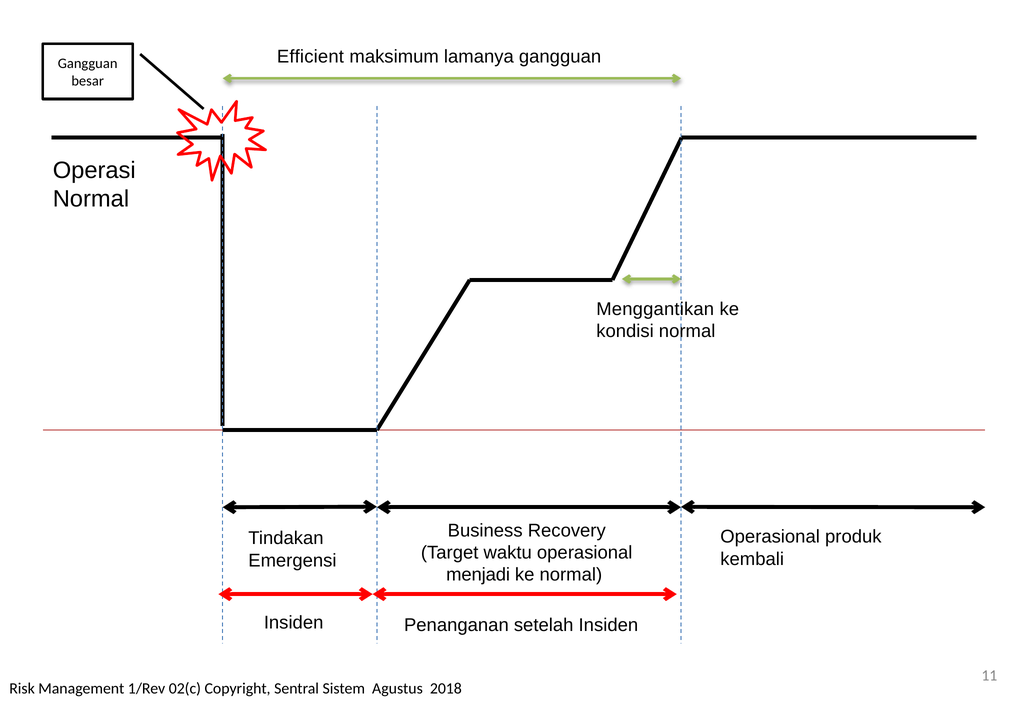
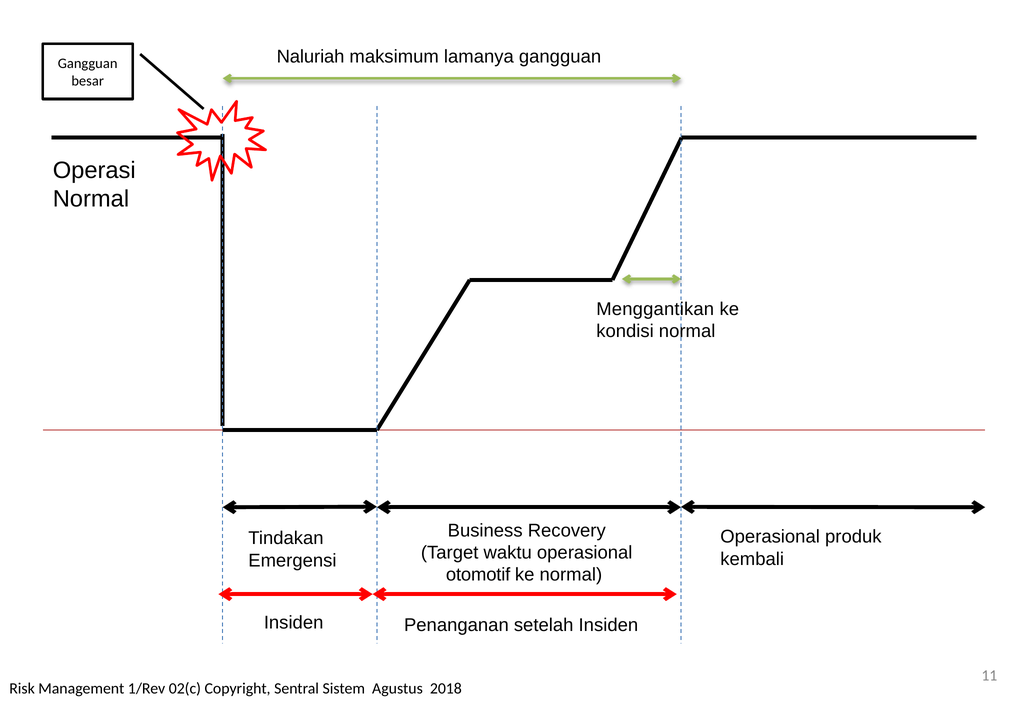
Efficient: Efficient -> Naluriah (311, 57)
menjadi: menjadi -> otomotif (478, 575)
